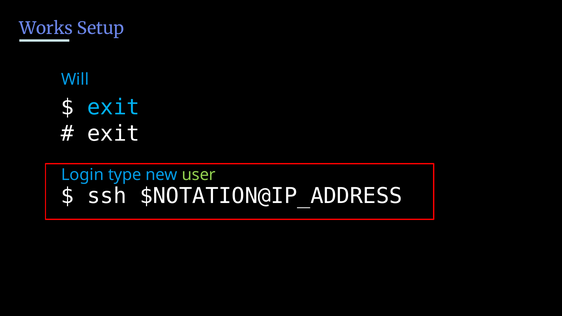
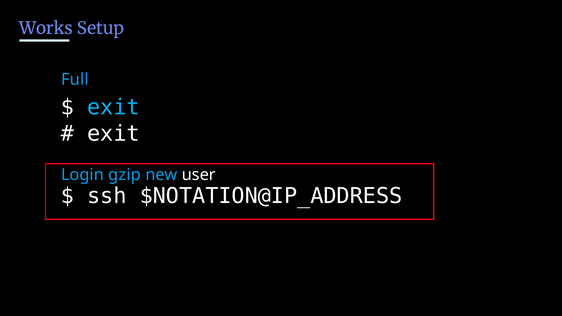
Will: Will -> Full (75, 80)
type: type -> gzip (125, 175)
user colour: light green -> white (199, 175)
